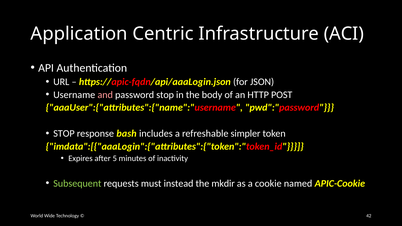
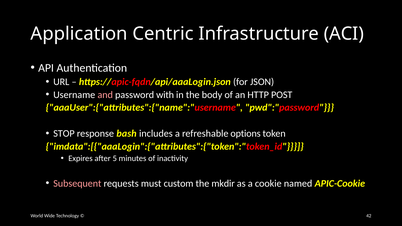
password stop: stop -> with (165, 95)
simpler: simpler -> options (246, 134)
Subsequent colour: light green -> pink (77, 184)
instead: instead -> custom (179, 184)
